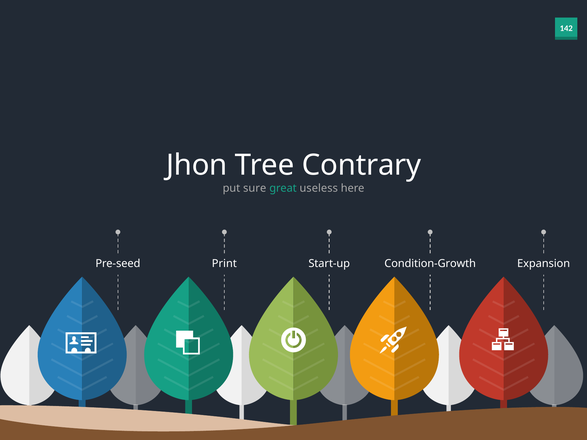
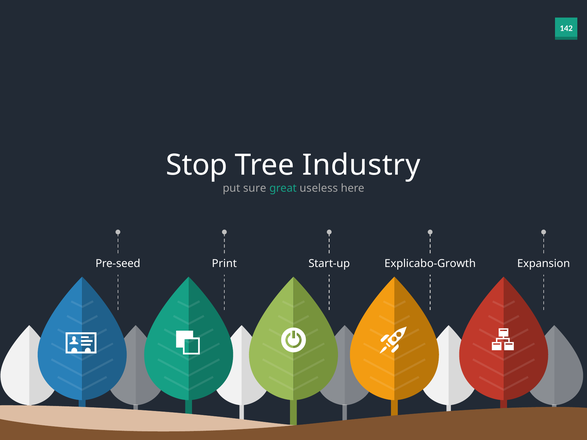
Jhon: Jhon -> Stop (197, 165)
Contrary: Contrary -> Industry (361, 165)
Condition-Growth: Condition-Growth -> Explicabo-Growth (430, 264)
